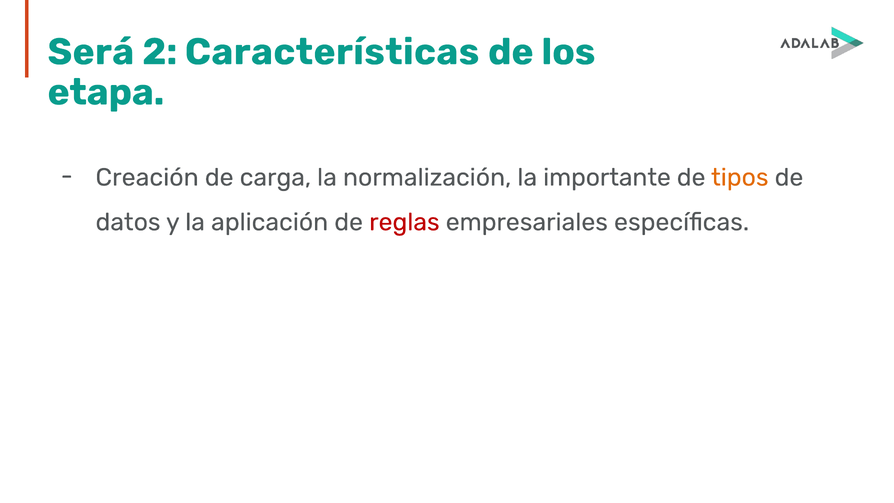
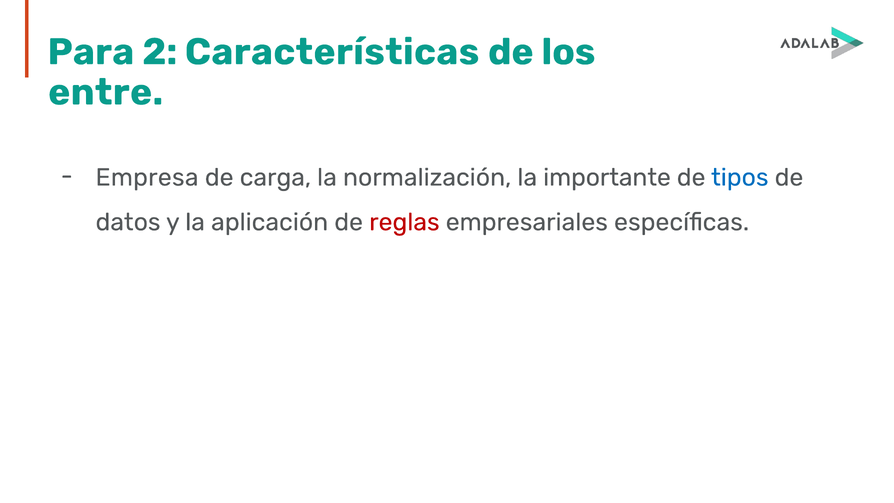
Será: Será -> Para (91, 52)
etapa: etapa -> entre (106, 92)
Creación: Creación -> Empresa (147, 177)
tipos colour: orange -> blue (740, 177)
